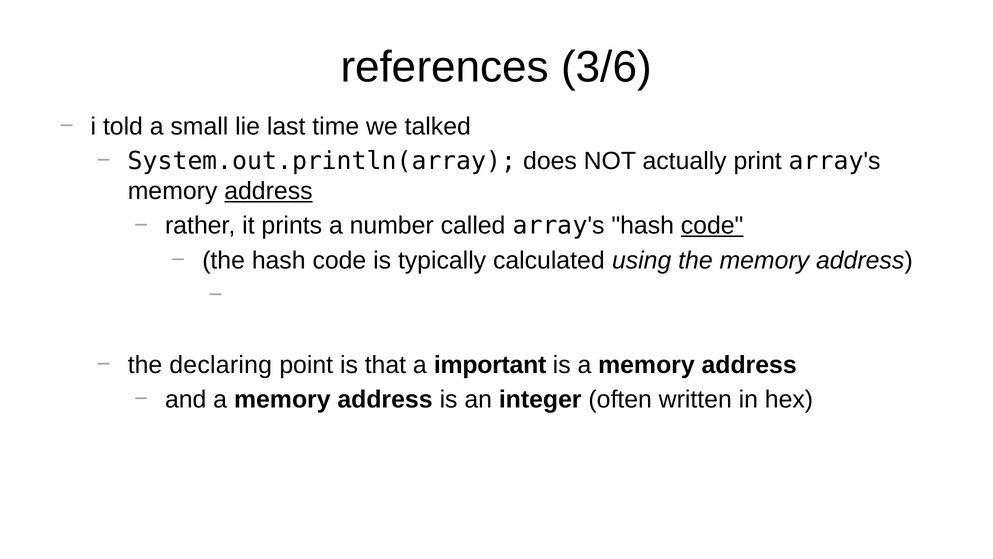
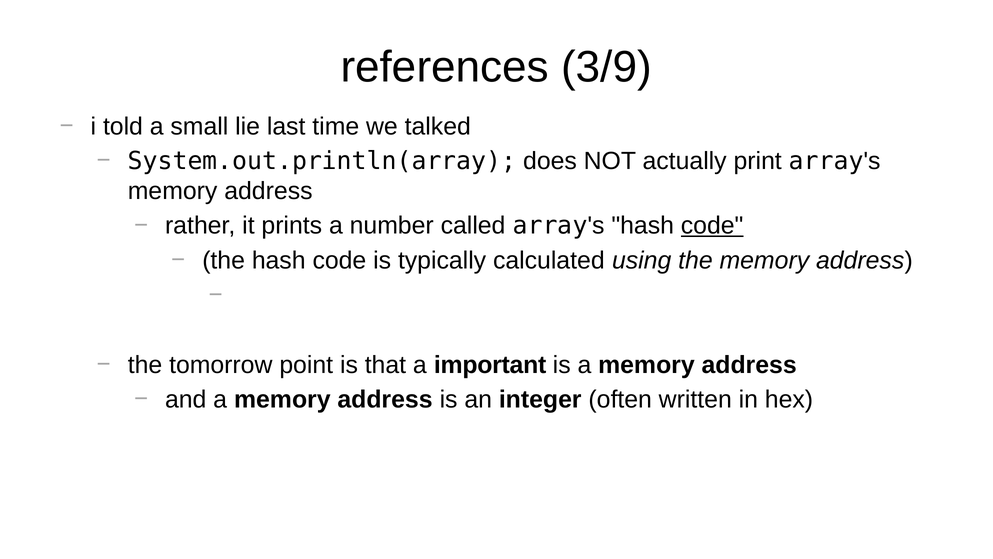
3/6: 3/6 -> 3/9 (607, 67)
address underline: present -> none (268, 191)
declaring: declaring -> tomorrow (221, 365)
